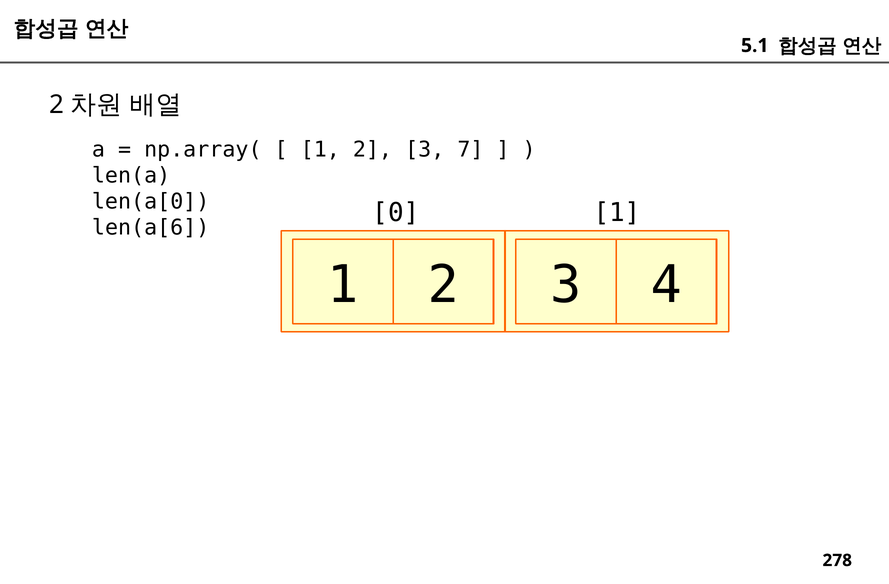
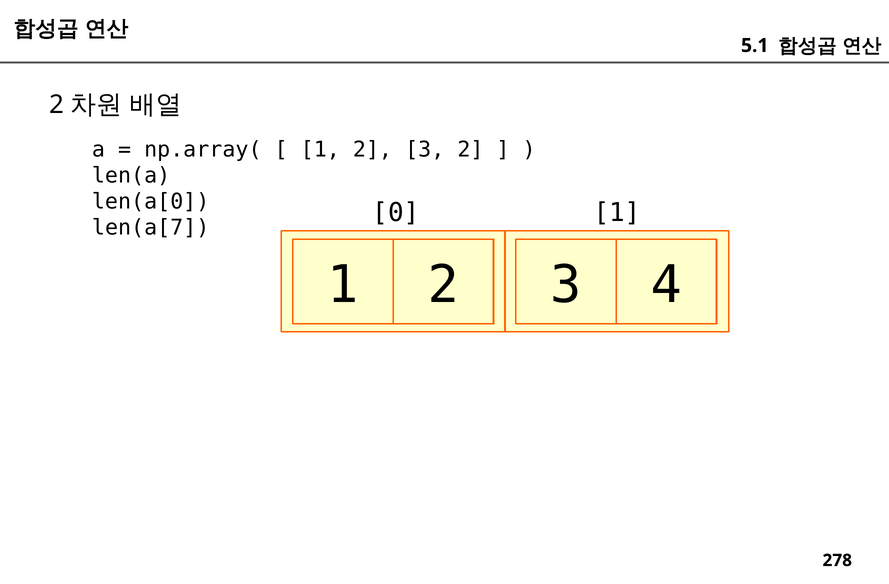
3 7: 7 -> 2 (470, 150)
len(a[6: len(a[6 -> len(a[7 (151, 228)
